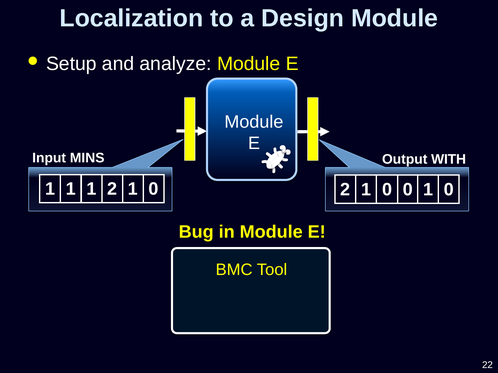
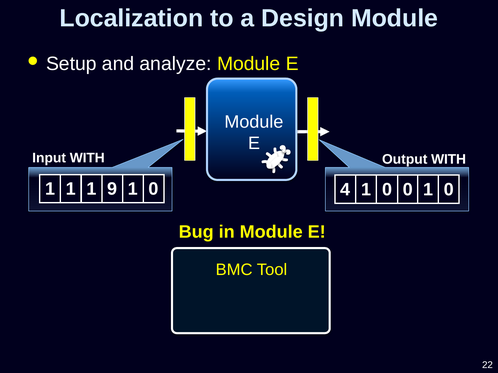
Input MINS: MINS -> WITH (87, 158)
1 2: 2 -> 9 (112, 189)
0 2: 2 -> 4 (345, 190)
